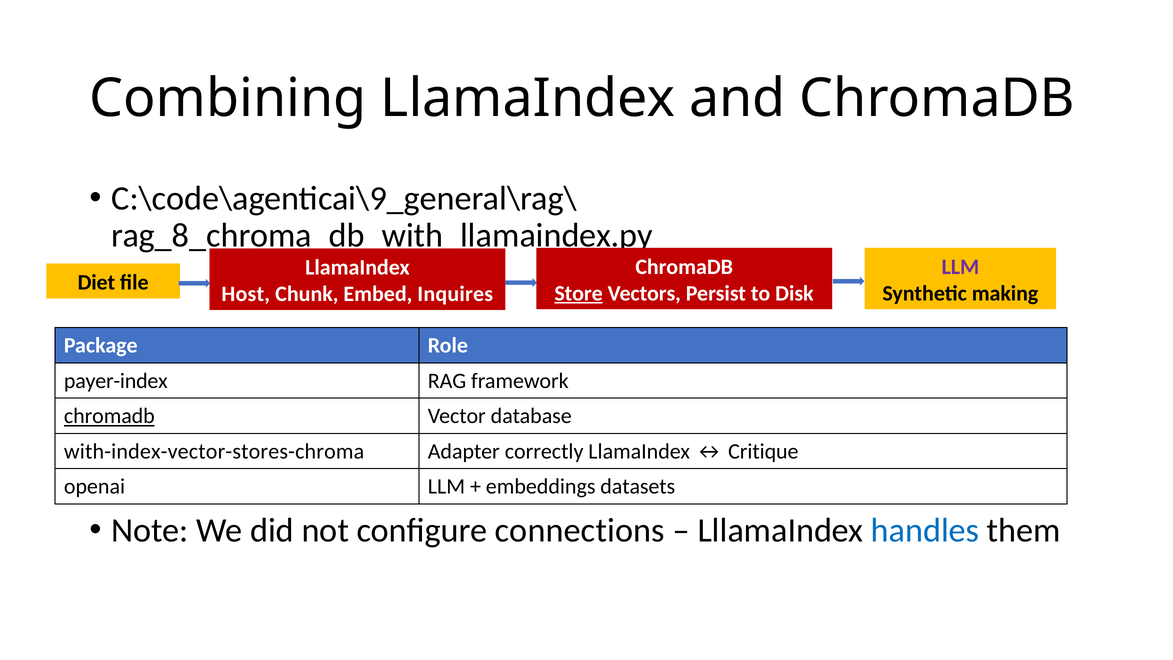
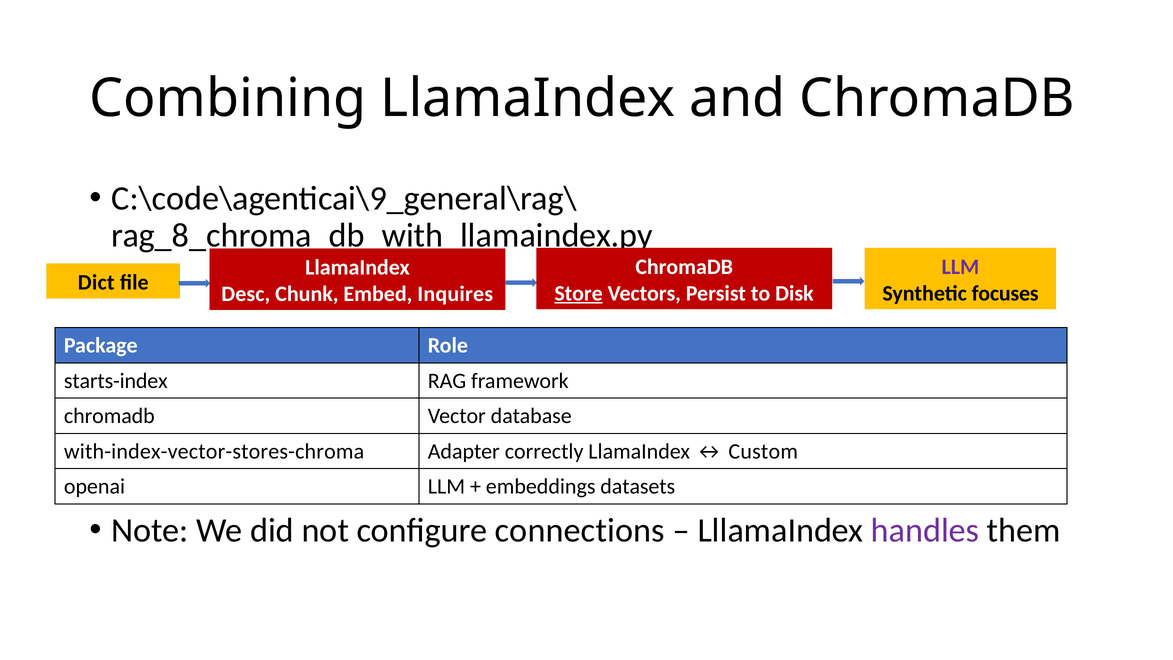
Diet: Diet -> Dict (96, 282)
making: making -> focuses (1005, 293)
Host: Host -> Desc (246, 294)
payer-index: payer-index -> starts-index (116, 381)
chromadb underline: present -> none (109, 416)
Critique: Critique -> Custom (763, 451)
handles colour: blue -> purple (925, 530)
